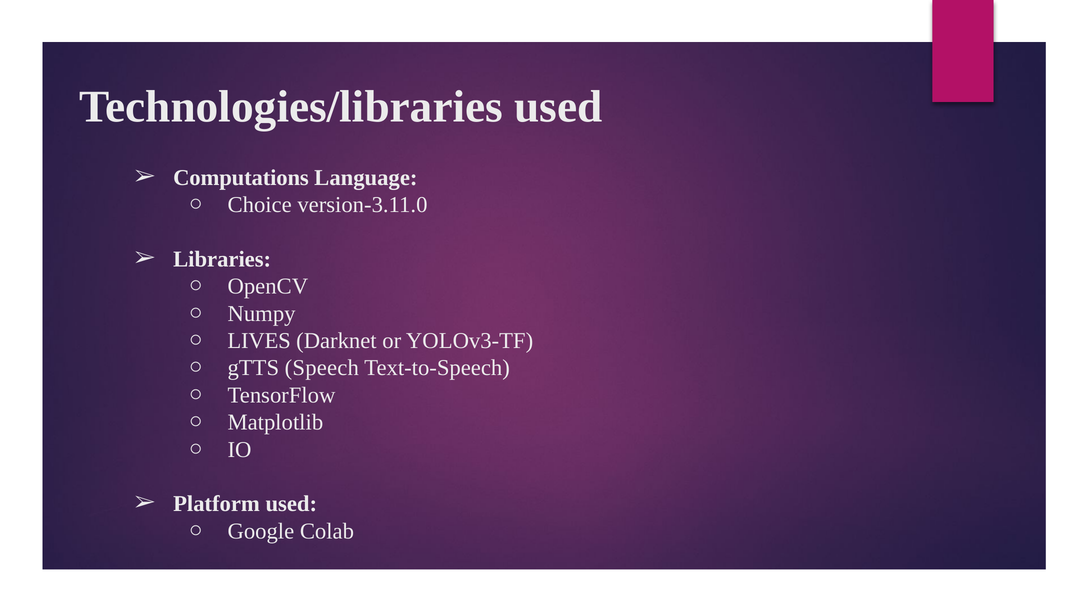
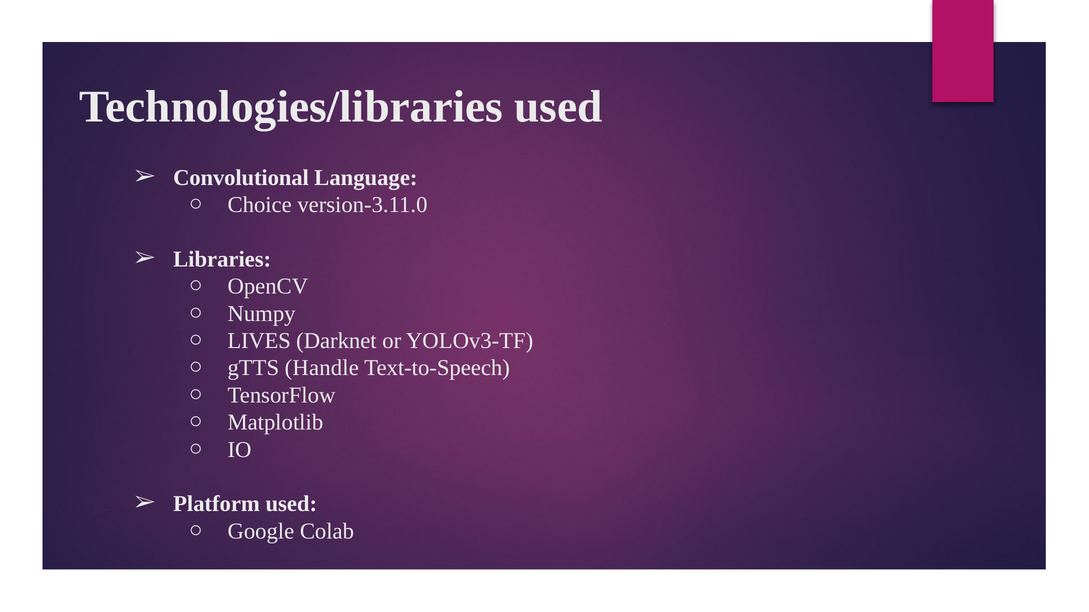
Computations: Computations -> Convolutional (241, 178)
Speech: Speech -> Handle (322, 368)
